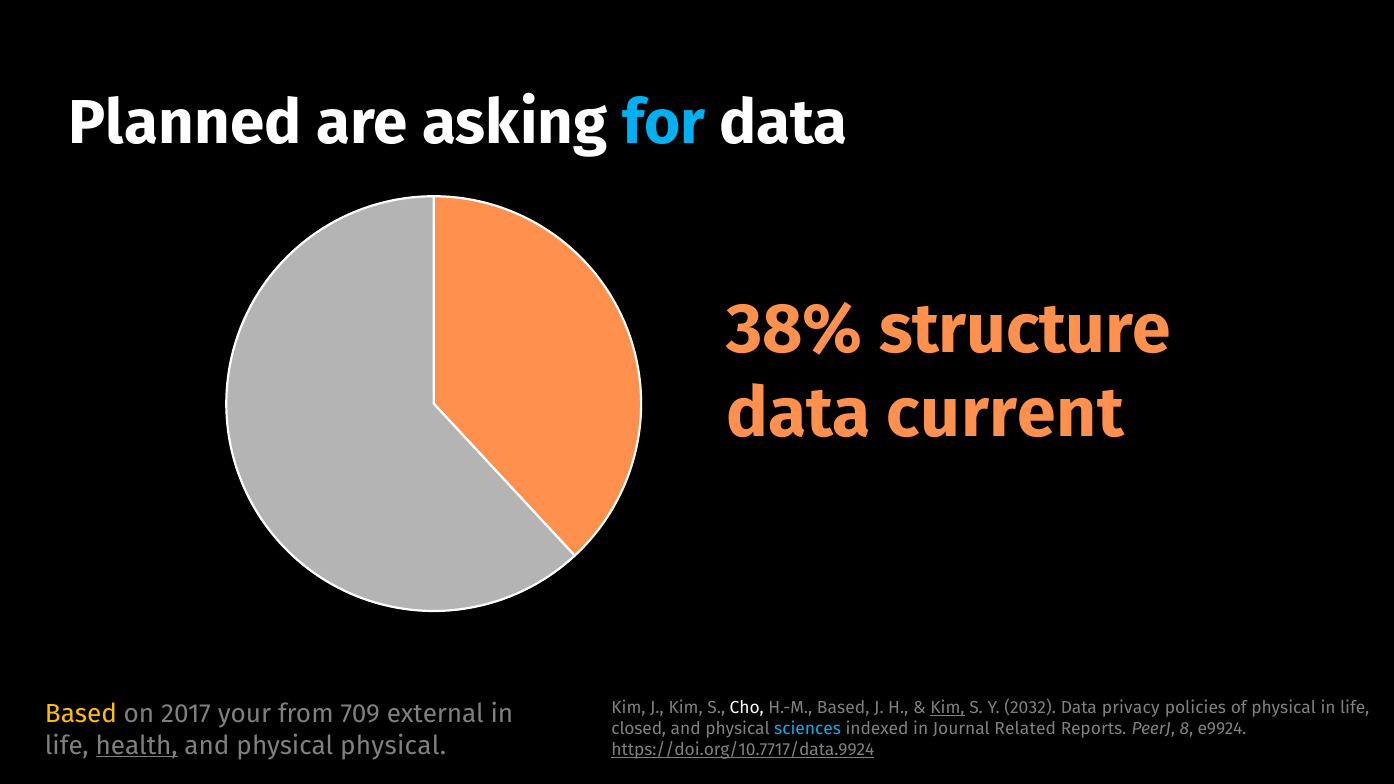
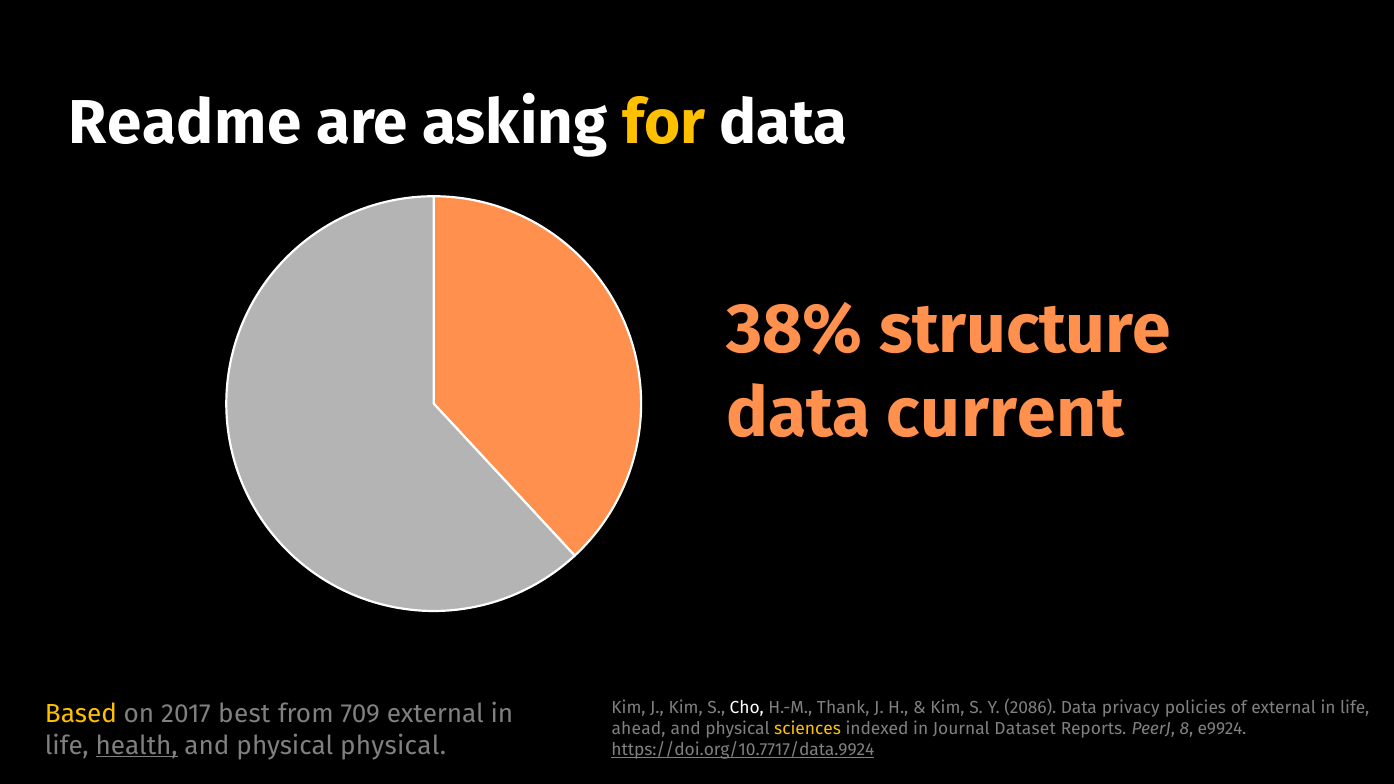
Planned: Planned -> Readme (185, 123)
for colour: light blue -> yellow (664, 123)
H.-M Based: Based -> Thank (843, 708)
Kim underline: present -> none (947, 708)
2032: 2032 -> 2086 (1030, 708)
of physical: physical -> external (1284, 708)
your: your -> best (244, 714)
closed: closed -> ahead (639, 729)
sciences colour: light blue -> yellow (808, 729)
Related: Related -> Dataset (1025, 729)
